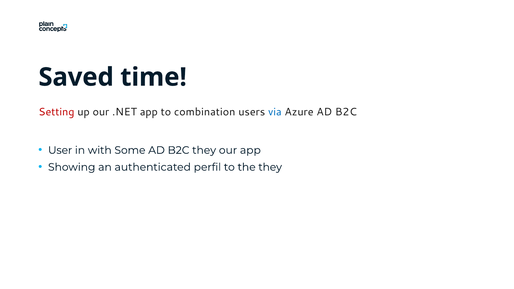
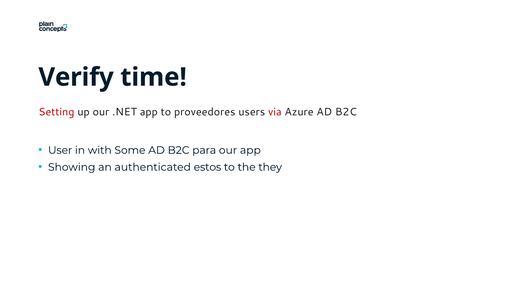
Saved: Saved -> Verify (76, 77)
combination: combination -> proveedores (205, 112)
via colour: blue -> red (275, 112)
B2C they: they -> para (204, 150)
perfil: perfil -> estos (207, 167)
